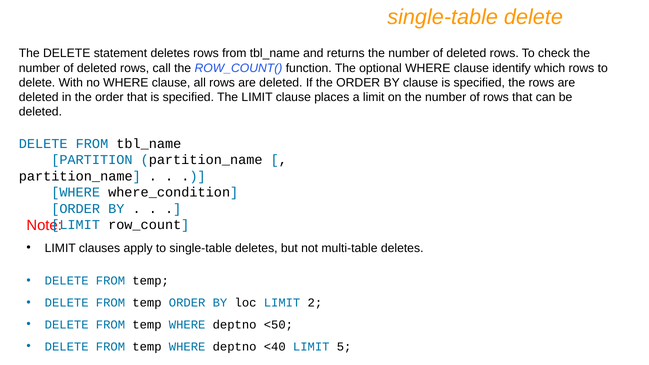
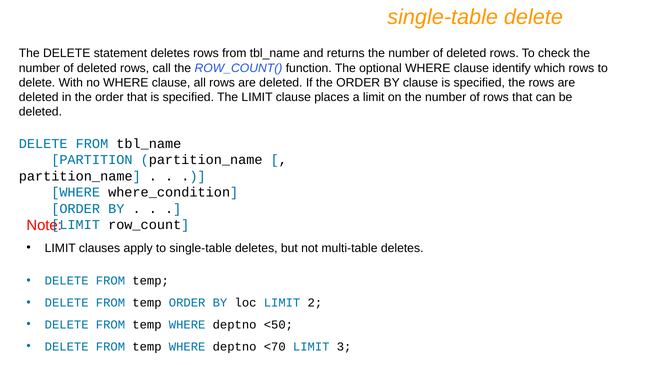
<40: <40 -> <70 (275, 347)
5: 5 -> 3 (344, 347)
